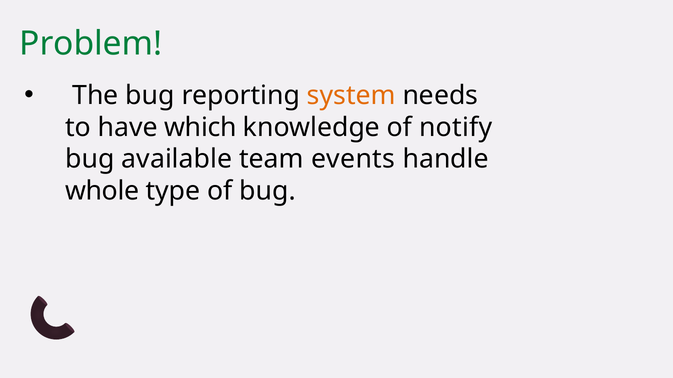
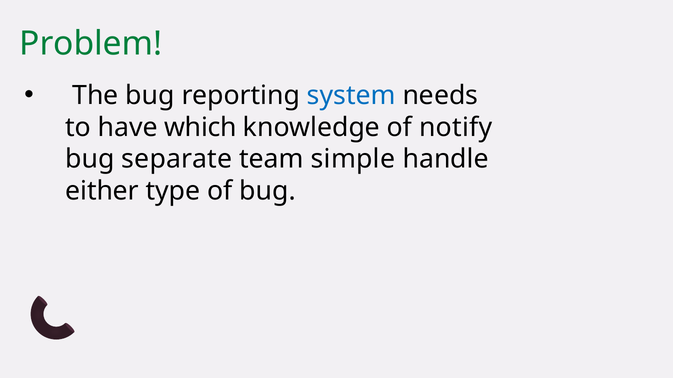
system colour: orange -> blue (351, 95)
available: available -> separate (177, 159)
events: events -> simple (353, 159)
whole: whole -> either (102, 191)
